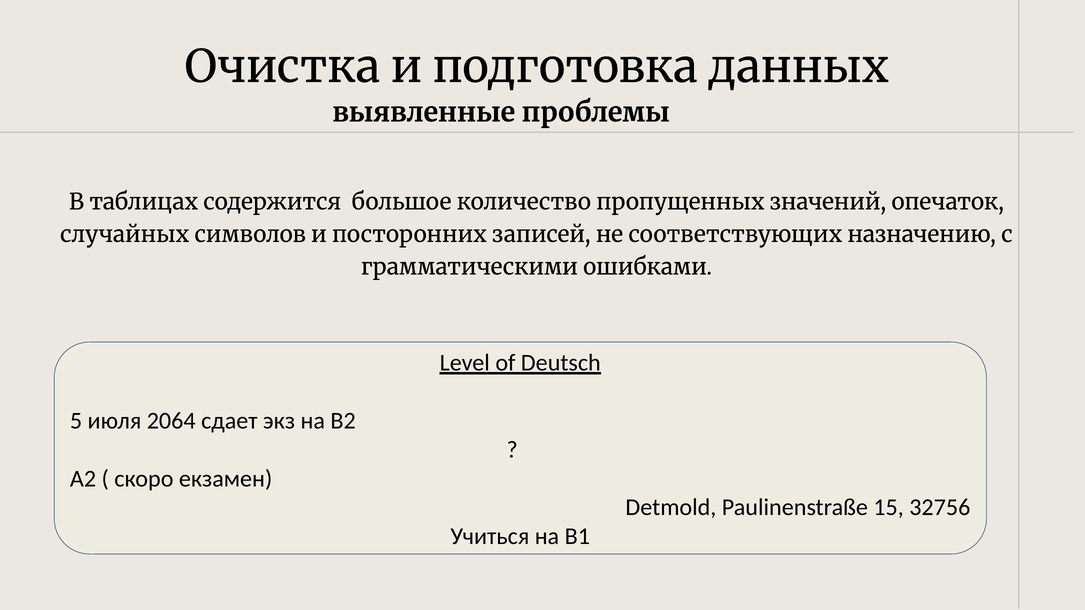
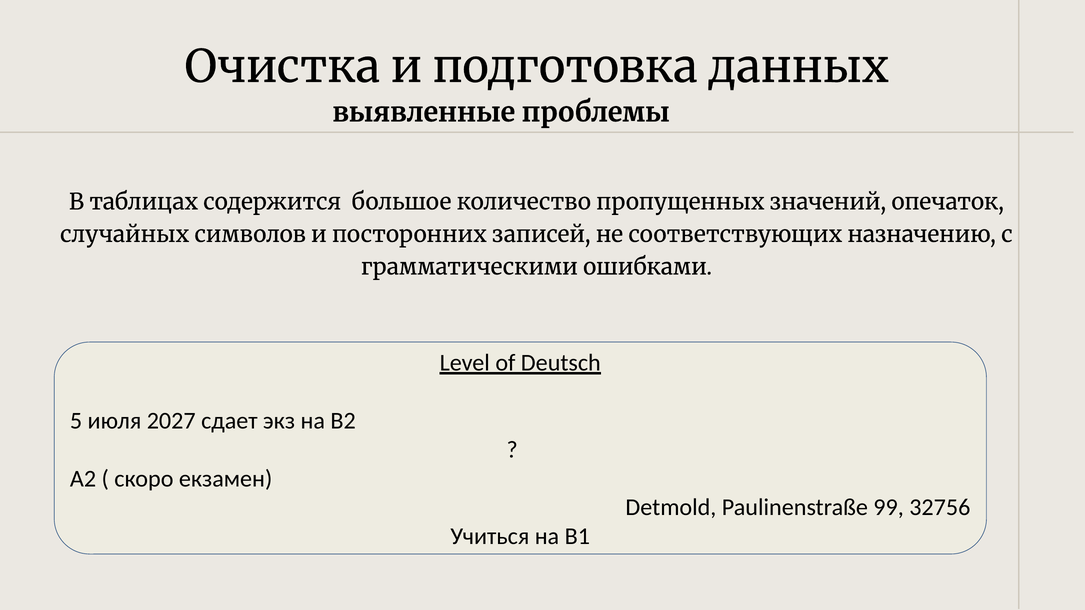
2064: 2064 -> 2027 (171, 421)
15: 15 -> 99 (889, 508)
